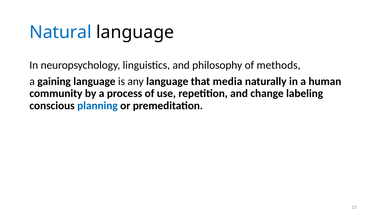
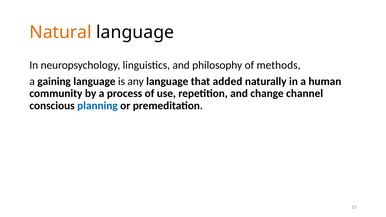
Natural colour: blue -> orange (61, 32)
media: media -> added (228, 81)
labeling: labeling -> channel (305, 94)
